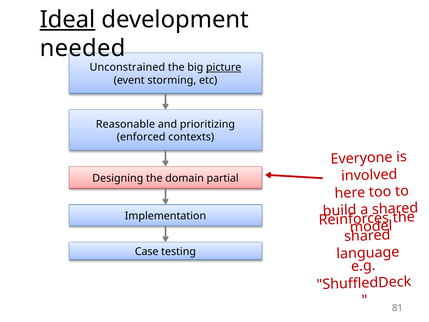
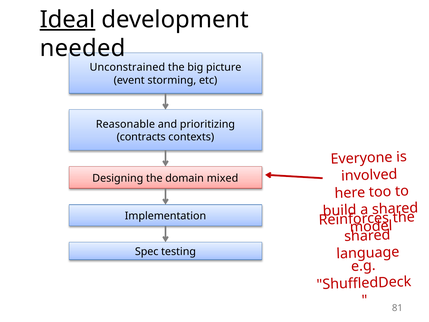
picture underline: present -> none (224, 67)
enforced: enforced -> contracts (141, 137)
partial: partial -> mixed (223, 178)
Case: Case -> Spec (147, 251)
